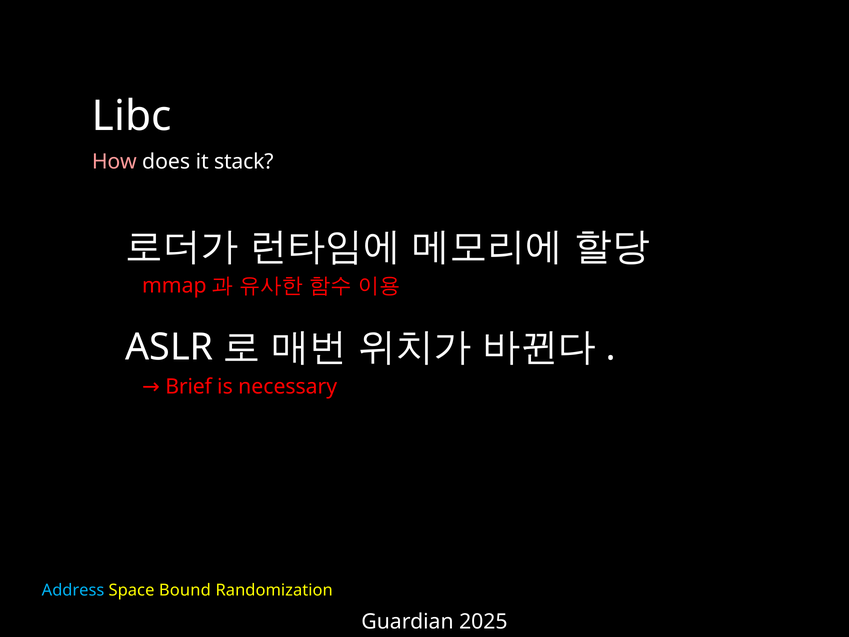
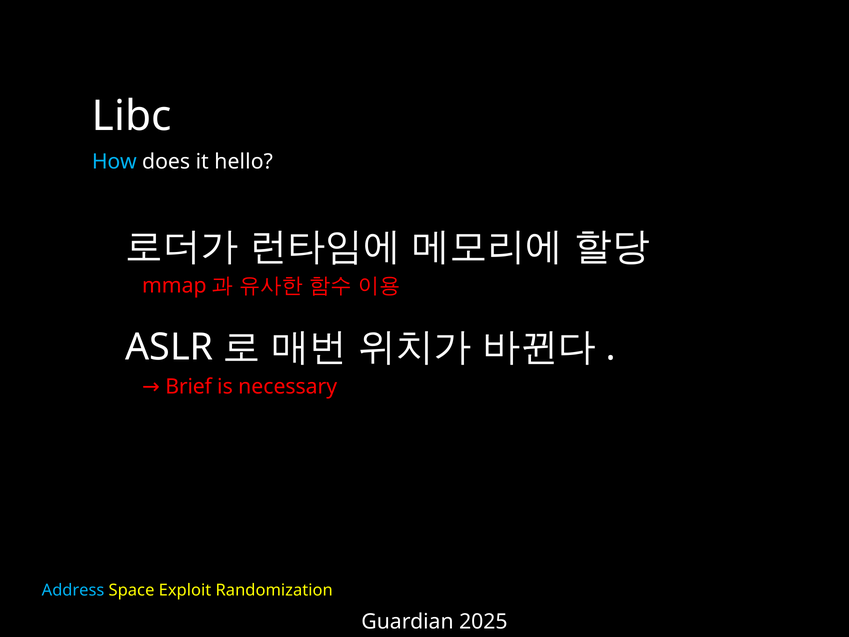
How colour: pink -> light blue (114, 162)
stack: stack -> hello (244, 162)
Bound: Bound -> Exploit (185, 590)
